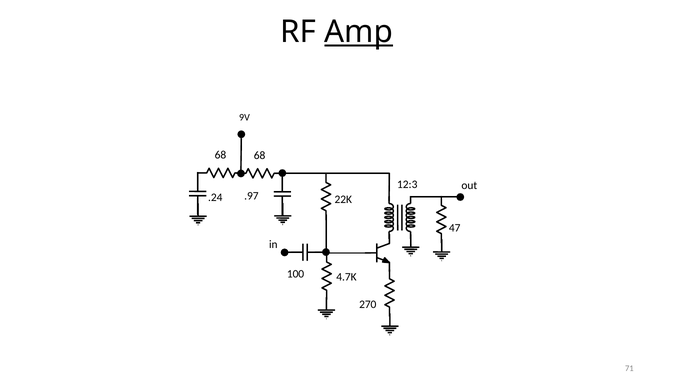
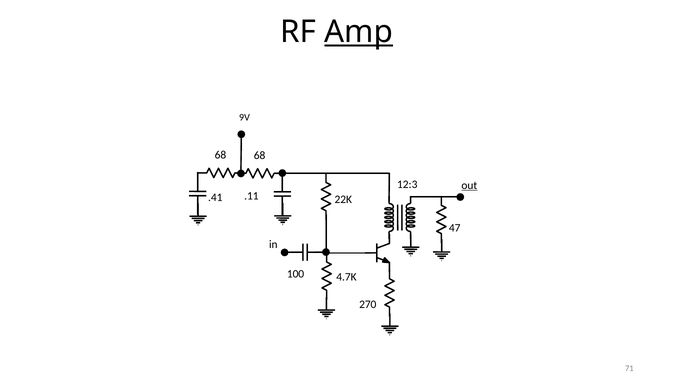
out underline: none -> present (469, 185)
.97: .97 -> .11 (251, 196)
.24: .24 -> .41 (215, 197)
